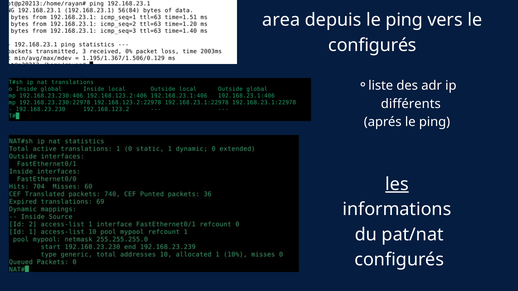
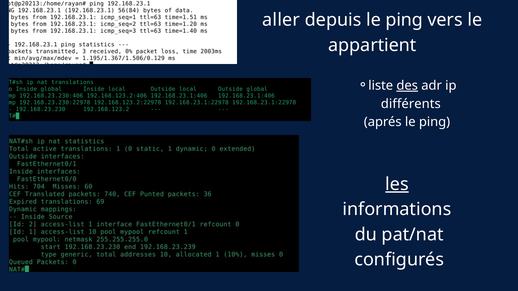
area: area -> aller (281, 20)
configurés: configurés -> appartient (372, 45)
des underline: none -> present (407, 86)
